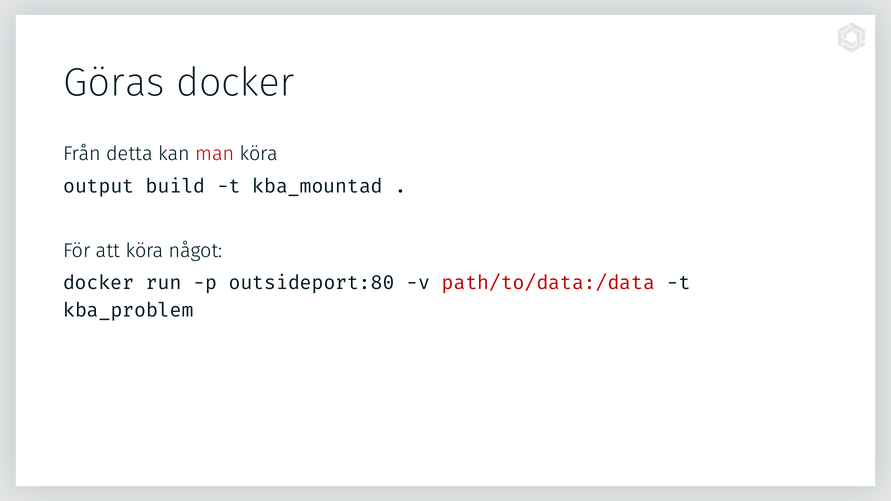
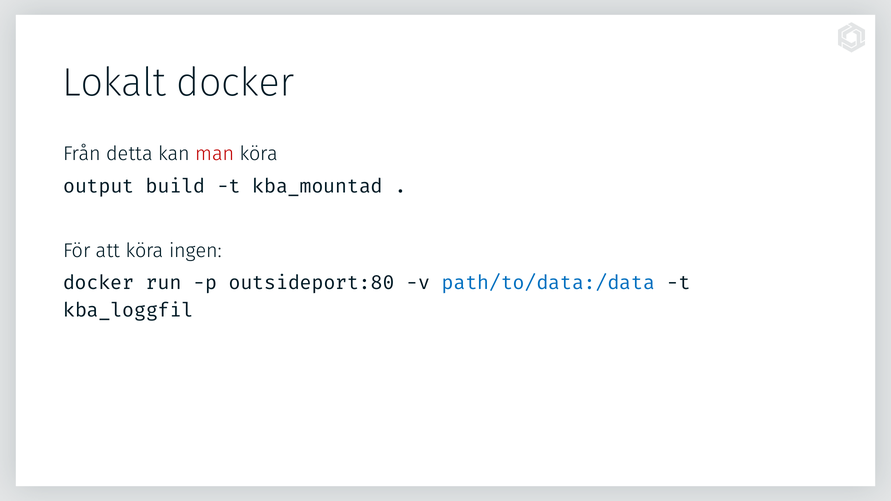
Göras: Göras -> Lokalt (114, 83)
något: något -> ingen (196, 251)
path/to/data:/data colour: red -> blue (548, 283)
kba_problem: kba_problem -> kba_loggfil (128, 310)
